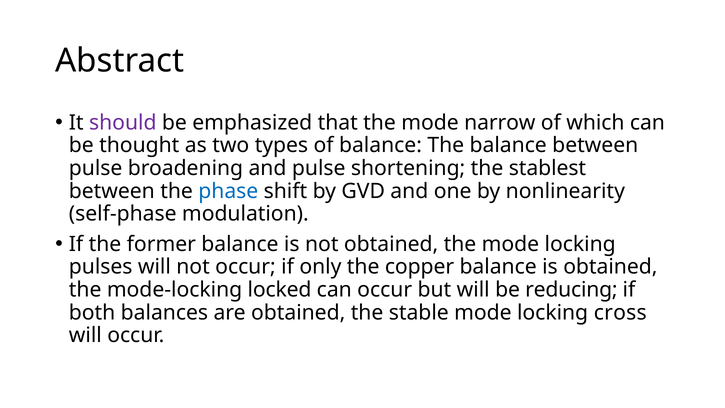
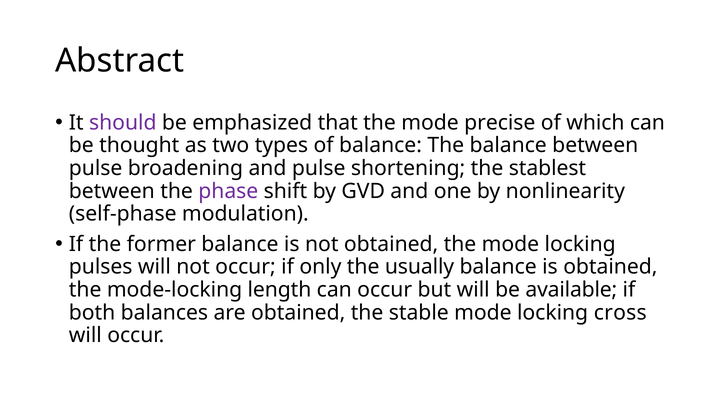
narrow: narrow -> precise (500, 123)
phase colour: blue -> purple (228, 191)
copper: copper -> usually (420, 267)
locked: locked -> length (279, 290)
reducing: reducing -> available (571, 290)
